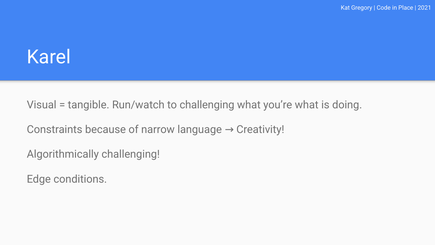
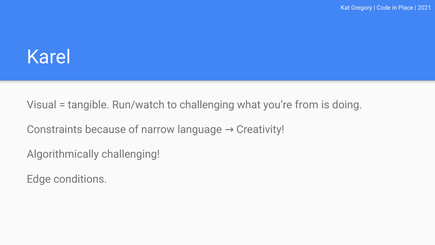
you’re what: what -> from (307, 105)
